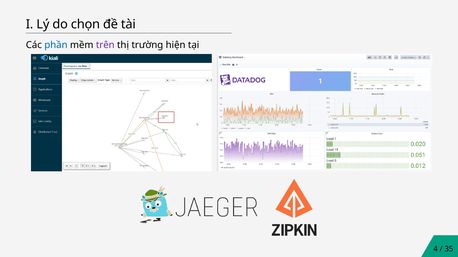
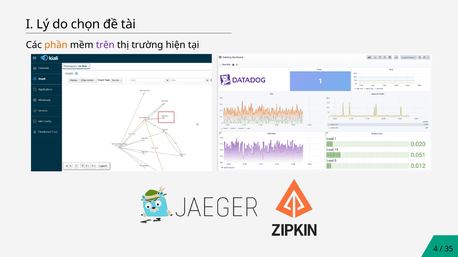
phần colour: blue -> orange (56, 45)
